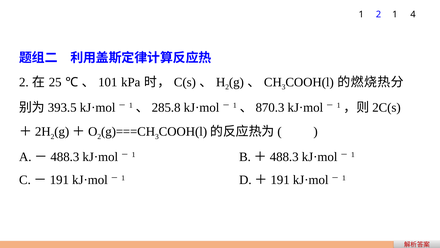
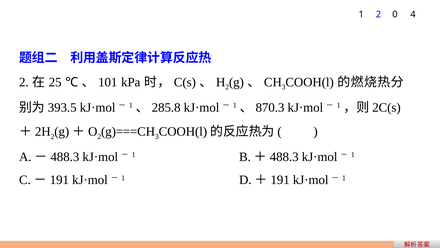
2 1: 1 -> 0 (395, 14)
